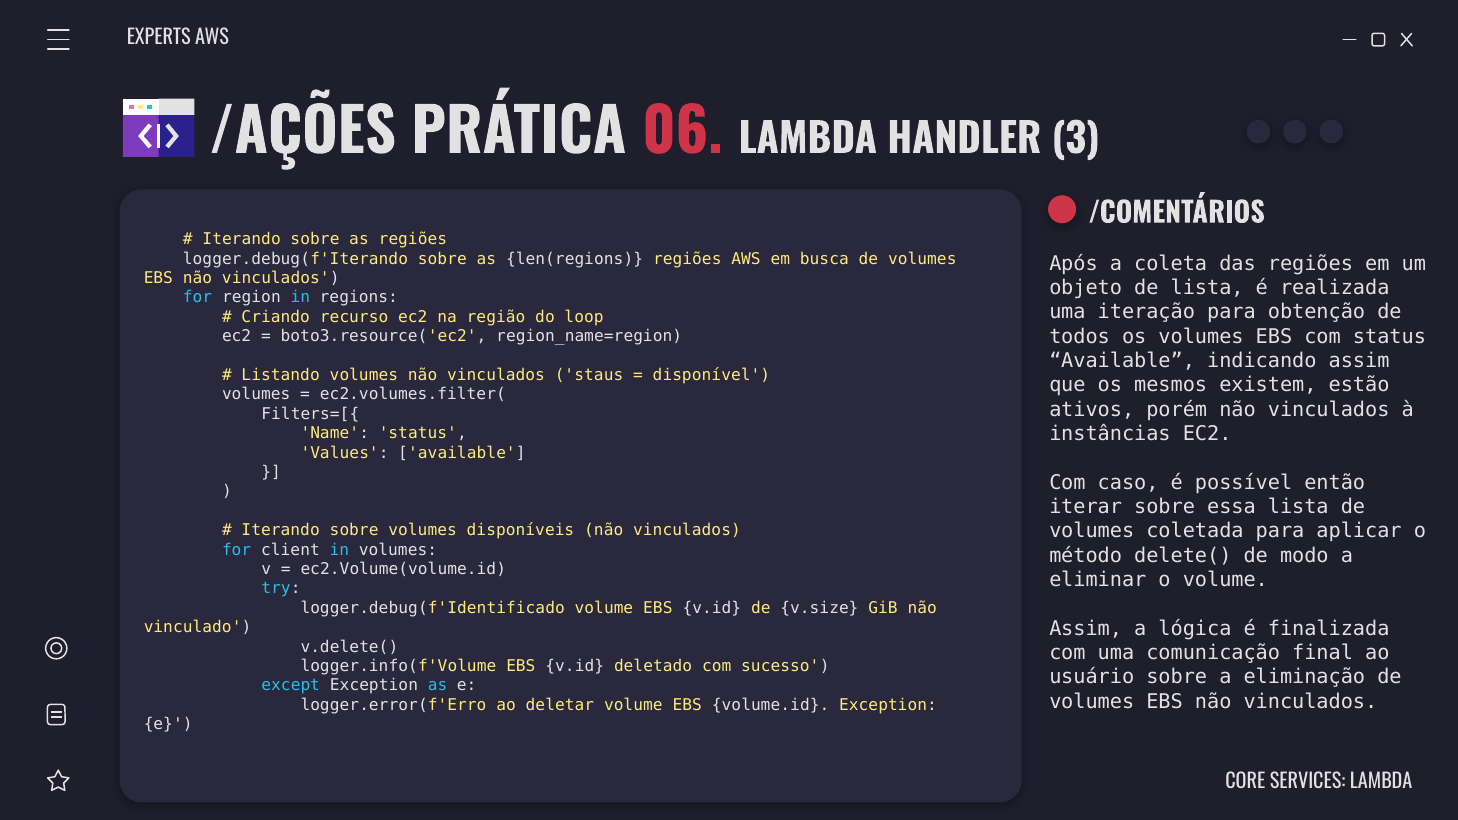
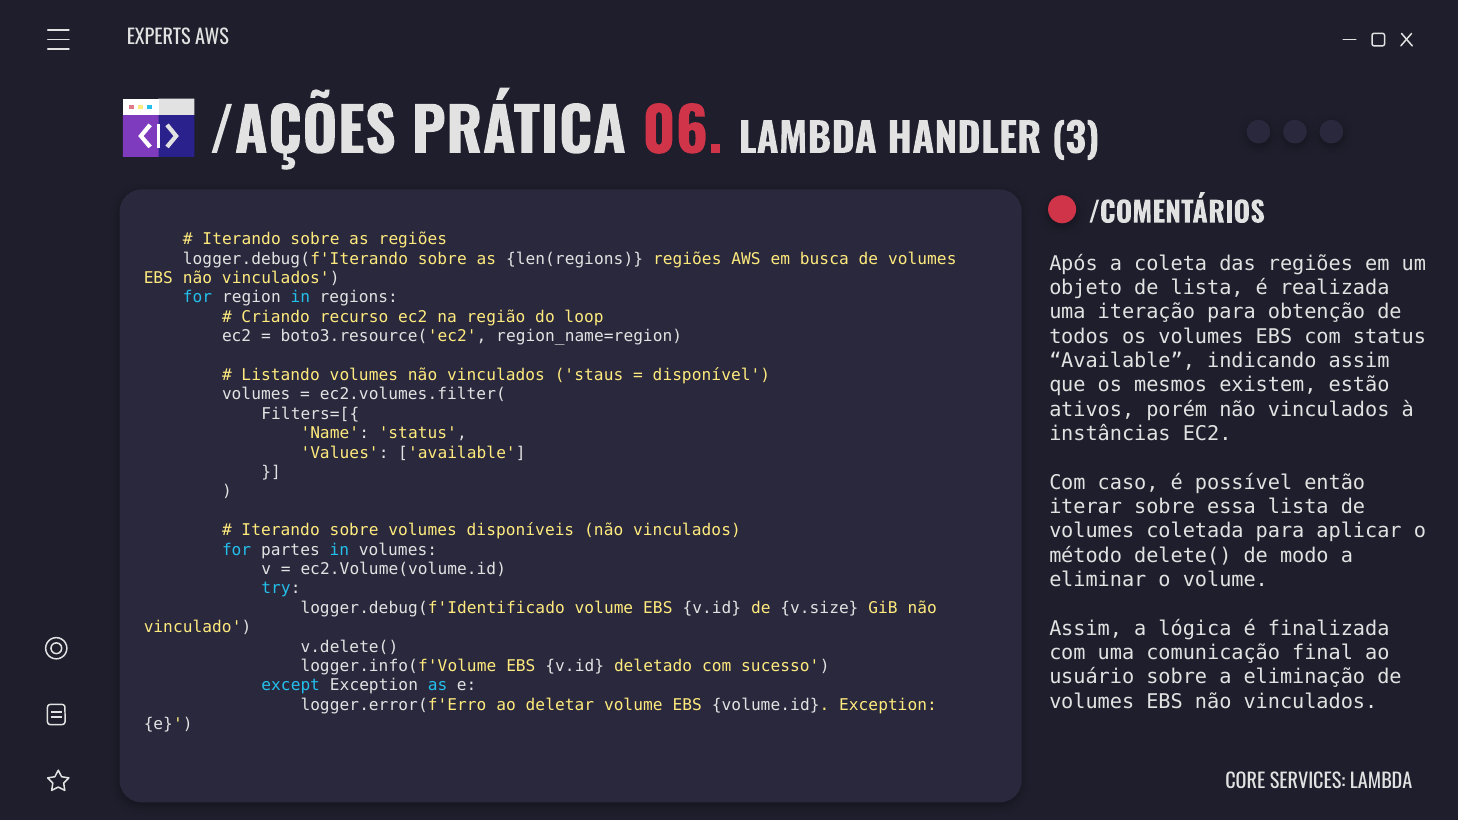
client: client -> partes (290, 550)
